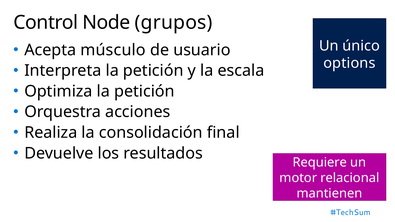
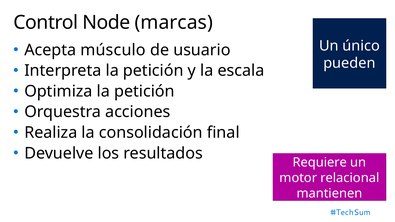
grupos: grupos -> marcas (174, 23)
options: options -> pueden (349, 63)
